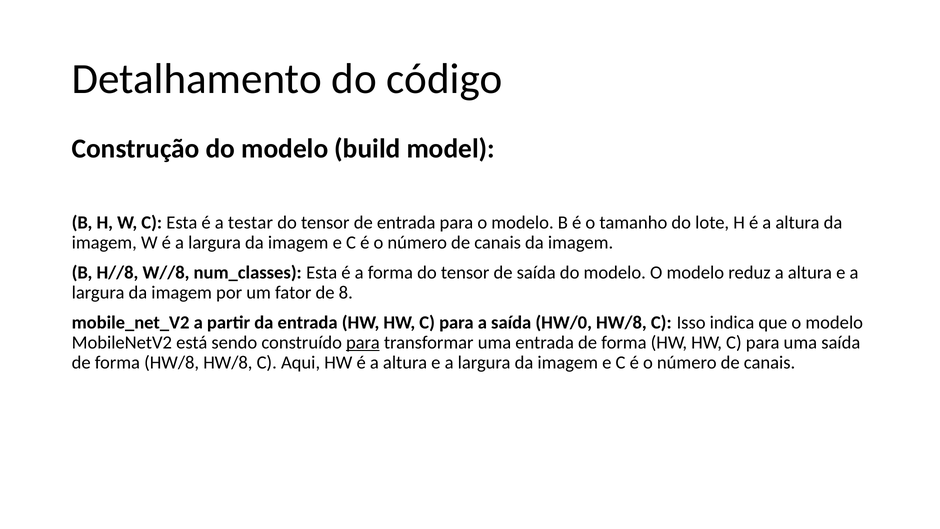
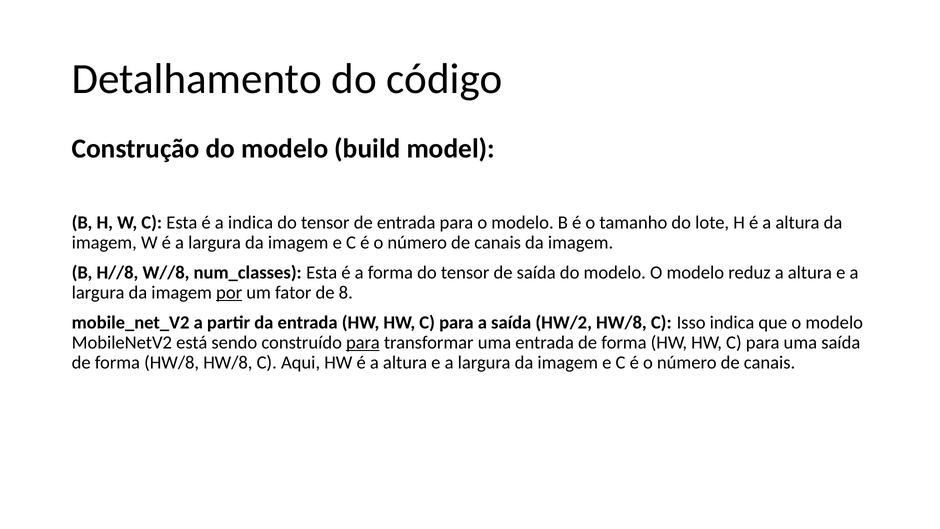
a testar: testar -> indica (251, 222)
por underline: none -> present (229, 292)
HW/0: HW/0 -> HW/2 (564, 322)
